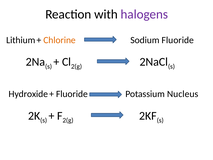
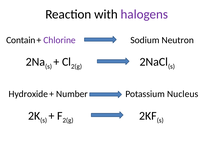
Lithium: Lithium -> Contain (21, 40)
Chlorine colour: orange -> purple (60, 40)
Sodium Fluoride: Fluoride -> Neutron (178, 40)
Fluoride: Fluoride -> Number (72, 94)
